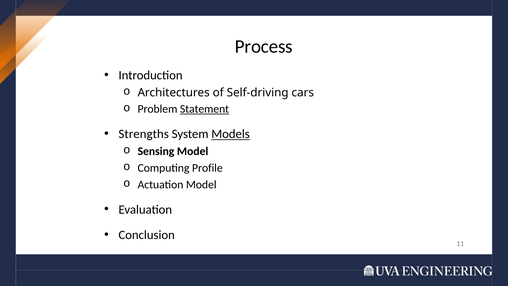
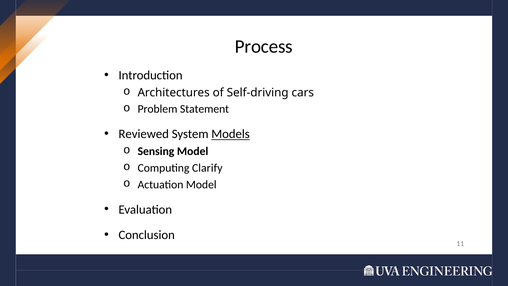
Statement underline: present -> none (205, 109)
Strengths: Strengths -> Reviewed (144, 134)
Profile: Profile -> Clarify (207, 168)
